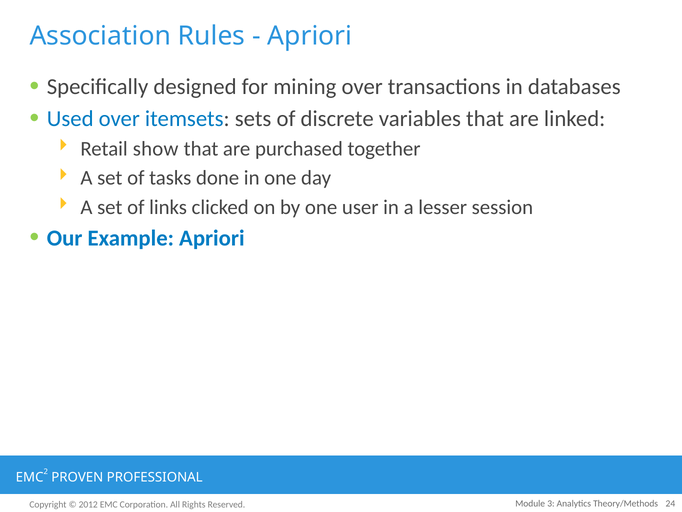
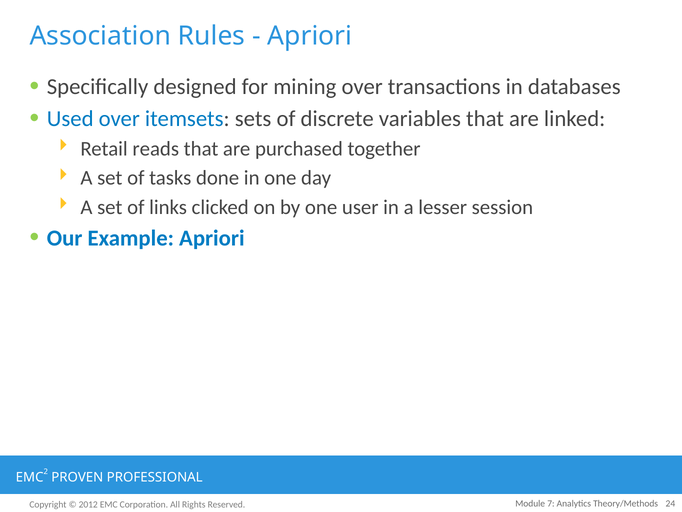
show: show -> reads (156, 149)
3: 3 -> 7 (551, 503)
